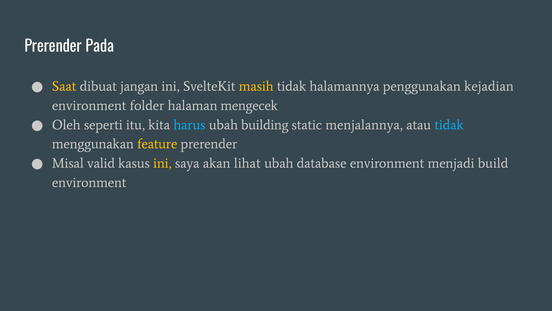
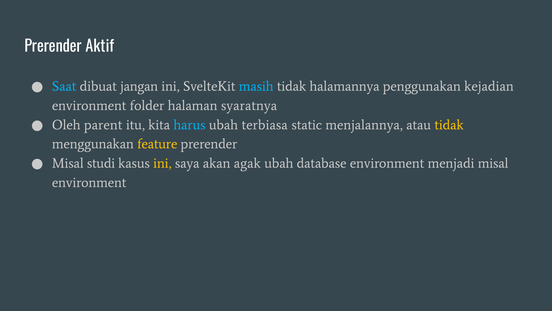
Pada: Pada -> Aktif (100, 46)
Saat colour: yellow -> light blue (64, 86)
masih colour: yellow -> light blue (256, 86)
mengecek: mengecek -> syaratnya (249, 105)
seperti: seperti -> parent (103, 125)
building: building -> terbiasa (265, 125)
tidak colour: light blue -> yellow (449, 125)
valid: valid -> studi (101, 163)
lihat: lihat -> agak (247, 163)
menjadi build: build -> misal (493, 163)
